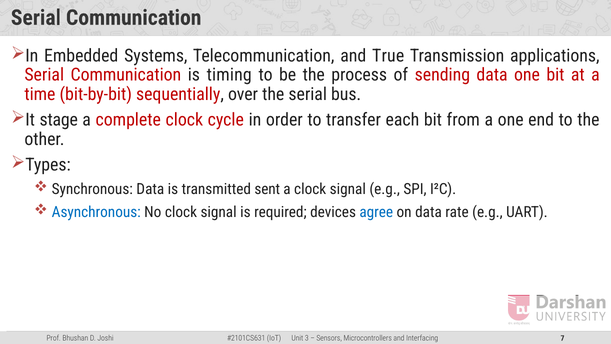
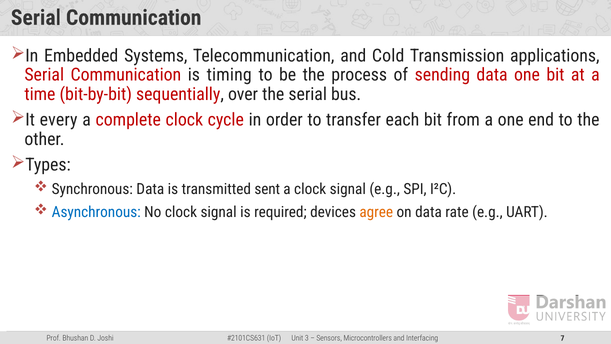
True: True -> Cold (388, 56)
stage: stage -> every (59, 120)
agree colour: blue -> orange (376, 212)
